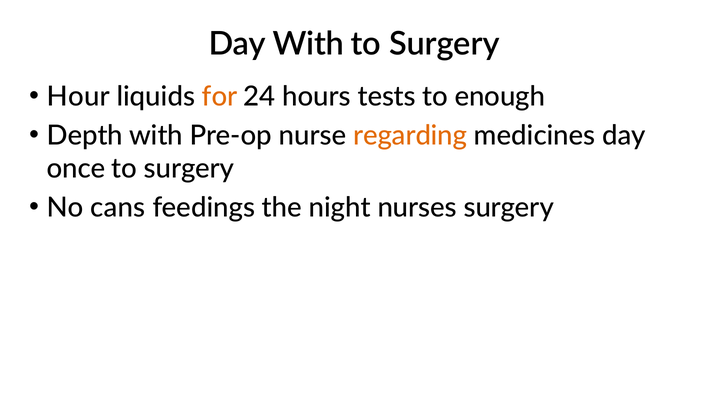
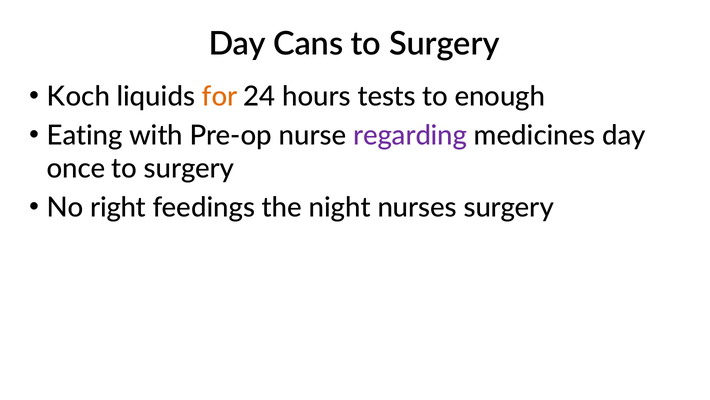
Day With: With -> Cans (308, 44)
Hour: Hour -> Koch (79, 97)
Depth: Depth -> Eating (85, 135)
regarding colour: orange -> purple (410, 135)
cans: cans -> right (118, 207)
